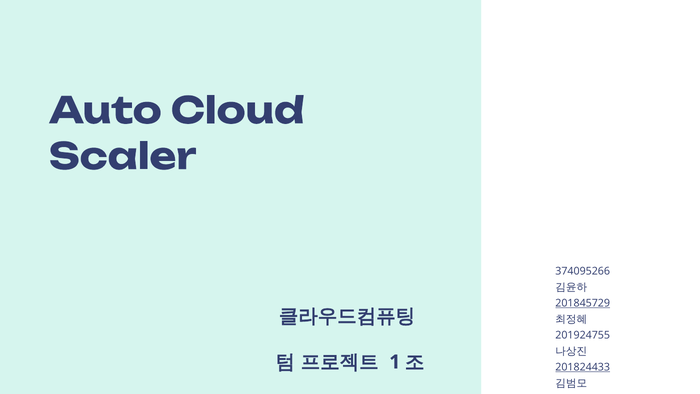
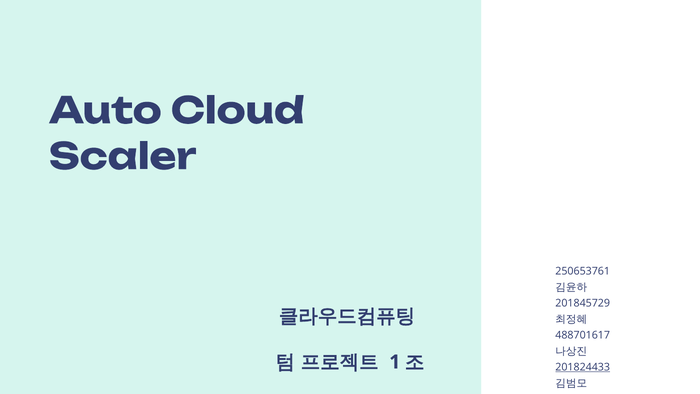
374095266: 374095266 -> 250653761 (583, 271)
201845729 underline: present -> none (583, 303)
201924755: 201924755 -> 488701617 (583, 335)
